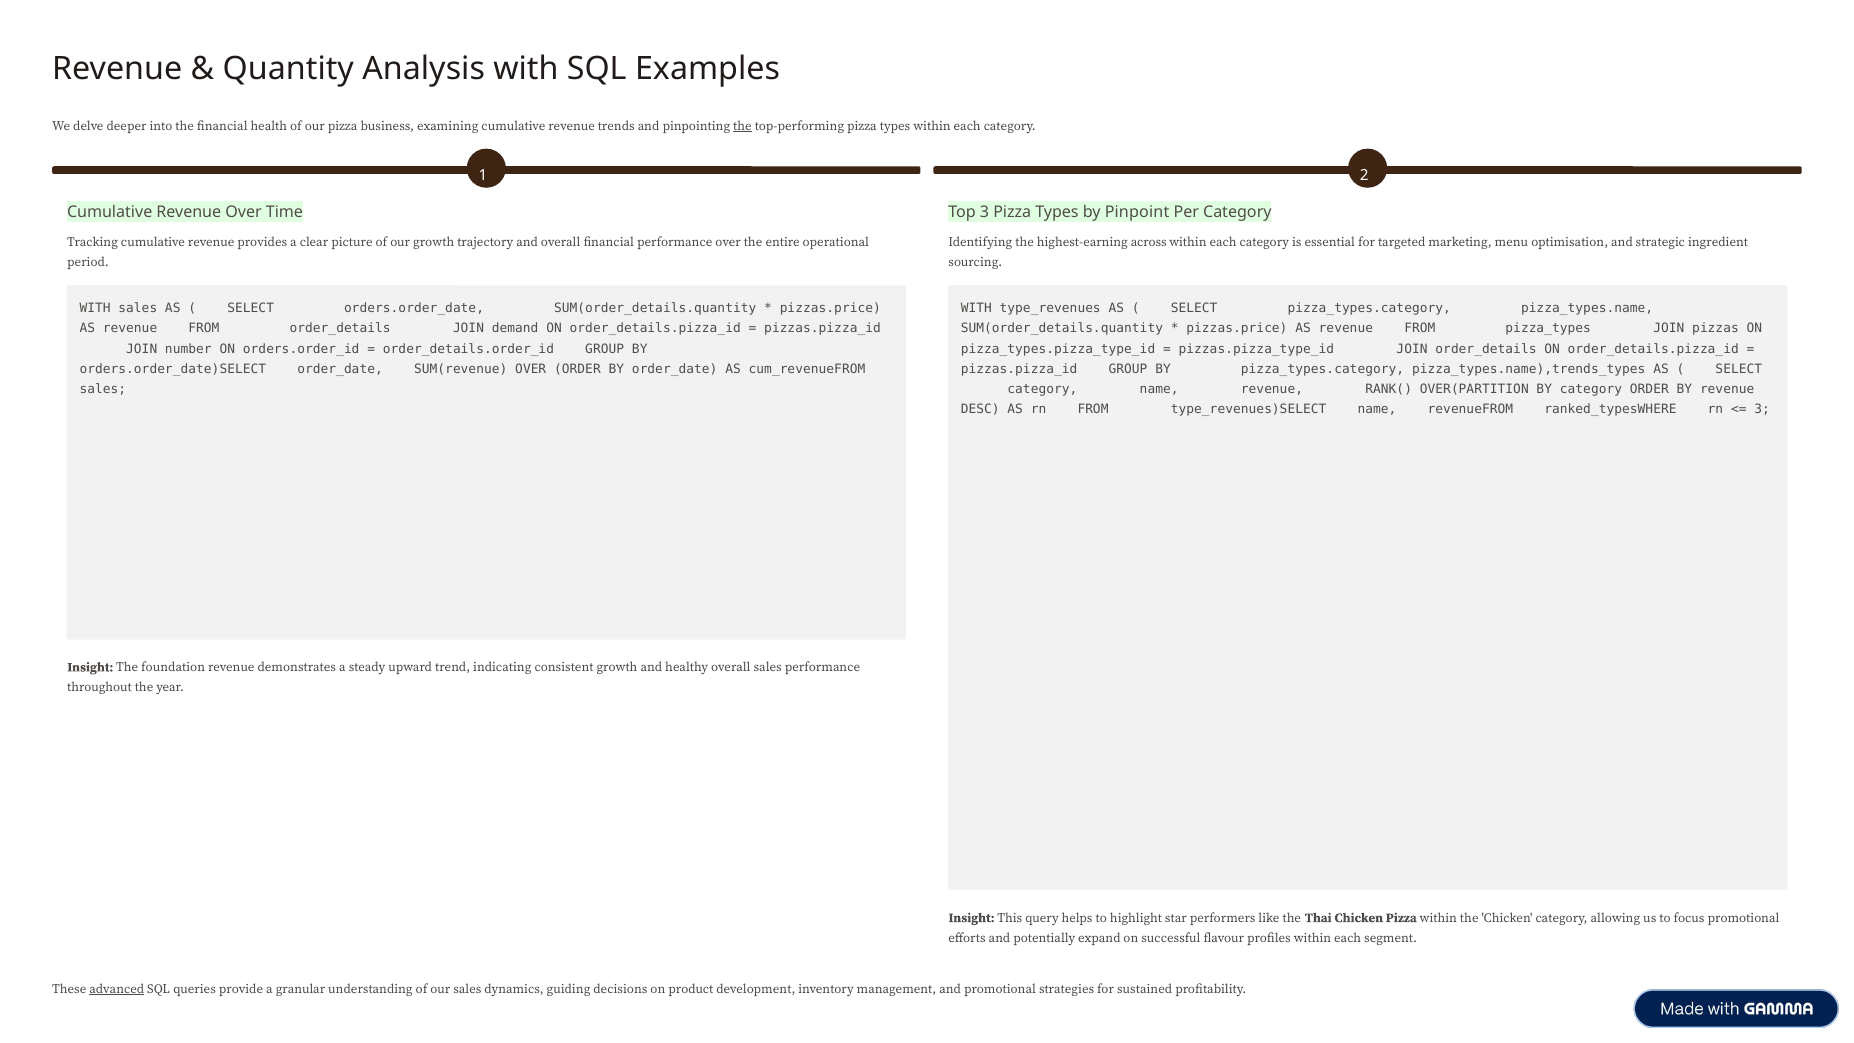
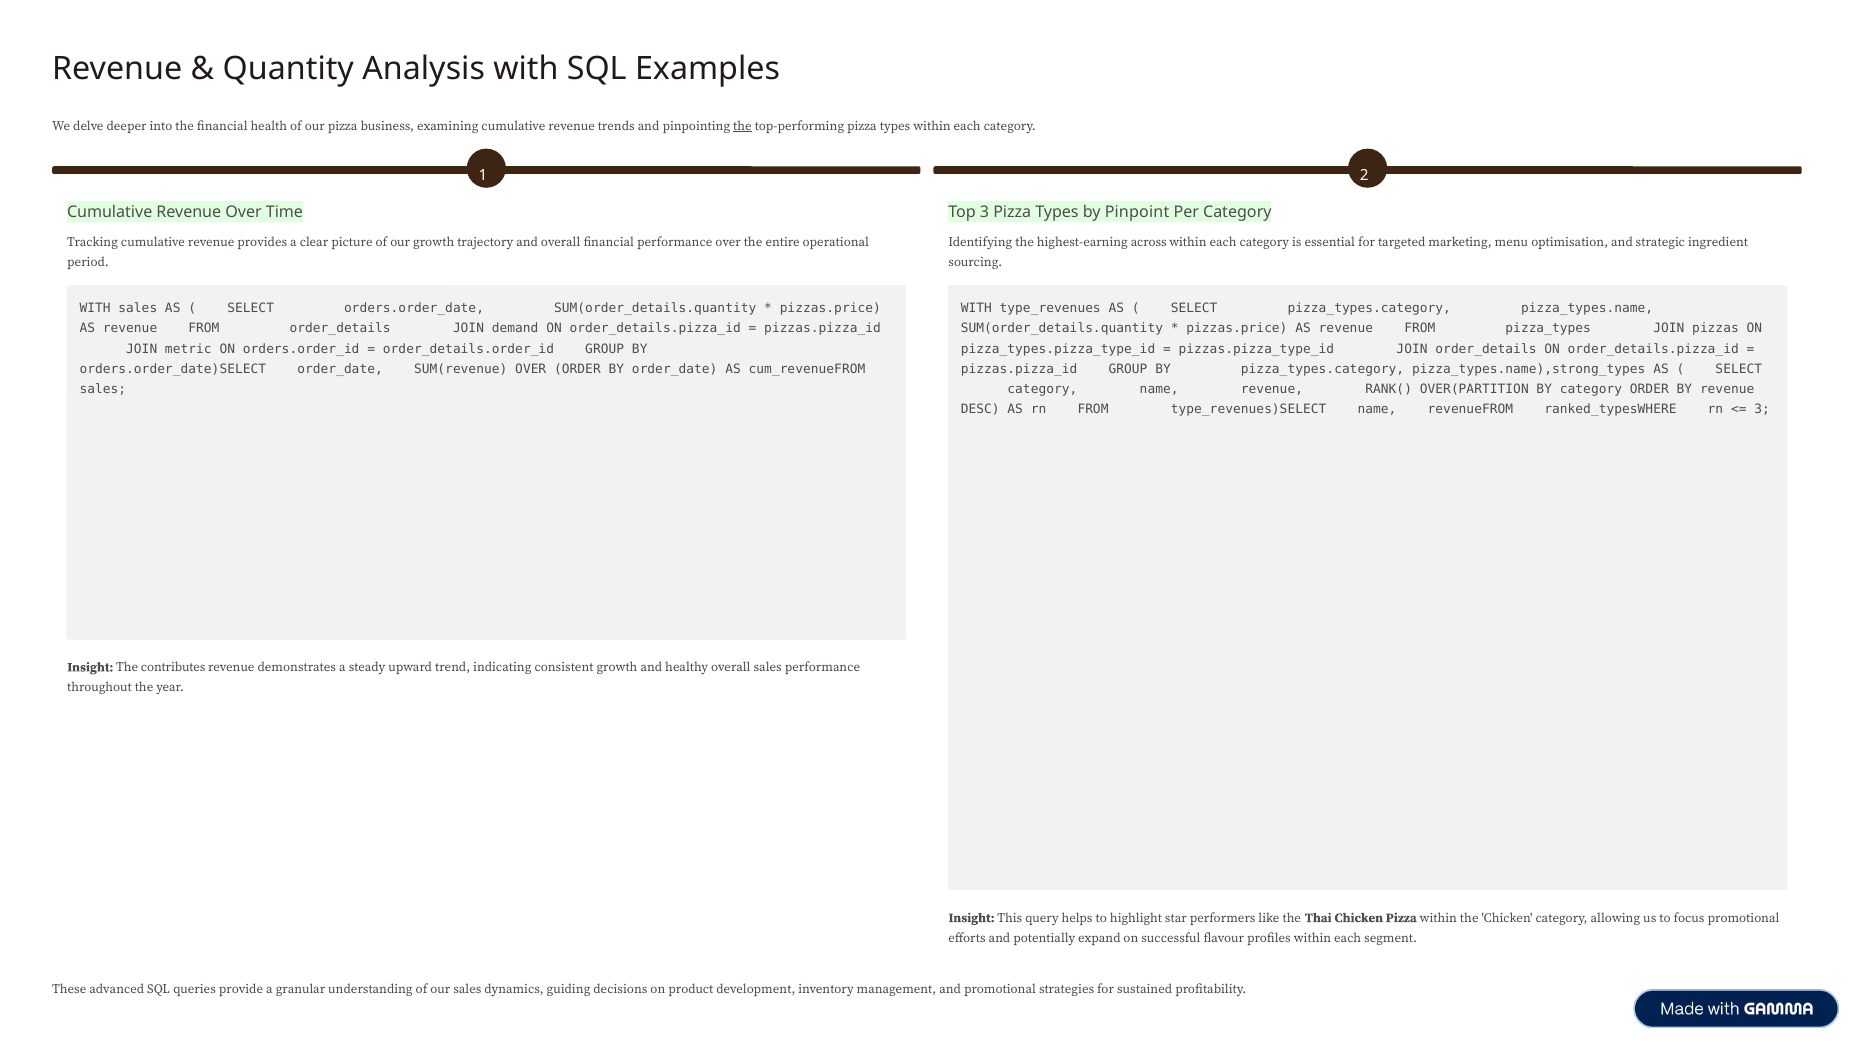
number: number -> metric (188, 349)
pizza_types.name),trends_types: pizza_types.name),trends_types -> pizza_types.name),strong_types (1529, 369)
foundation: foundation -> contributes (173, 667)
advanced underline: present -> none (117, 989)
